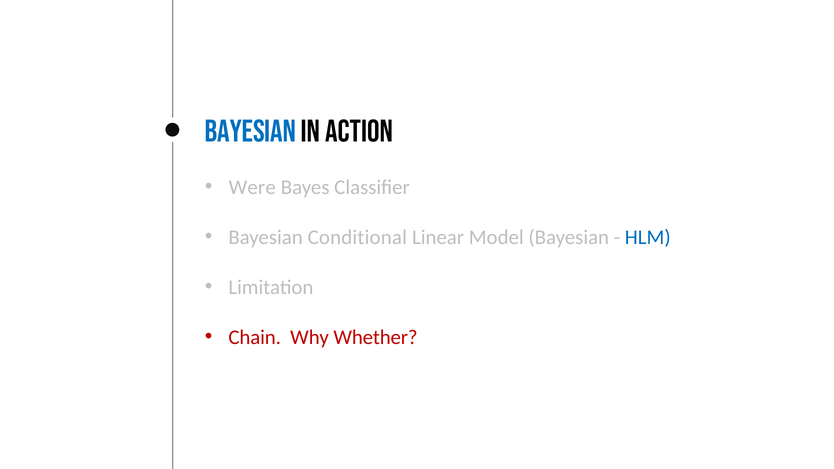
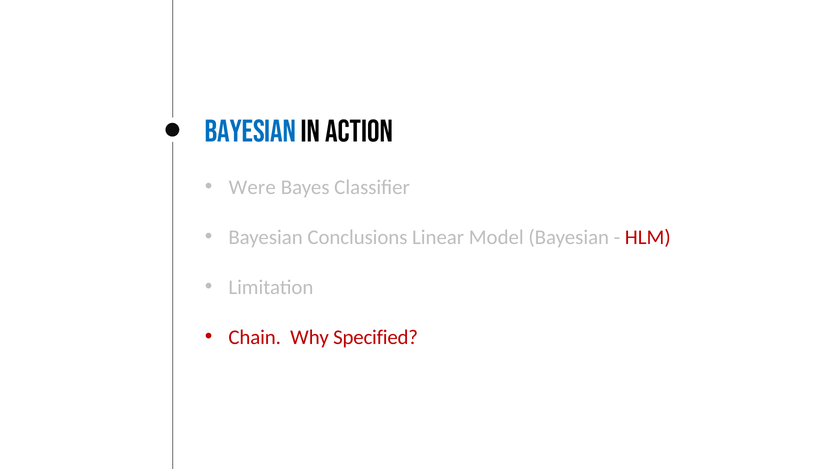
Conditional: Conditional -> Conclusions (357, 237)
HLM colour: blue -> red (648, 237)
Whether: Whether -> Specified (376, 337)
